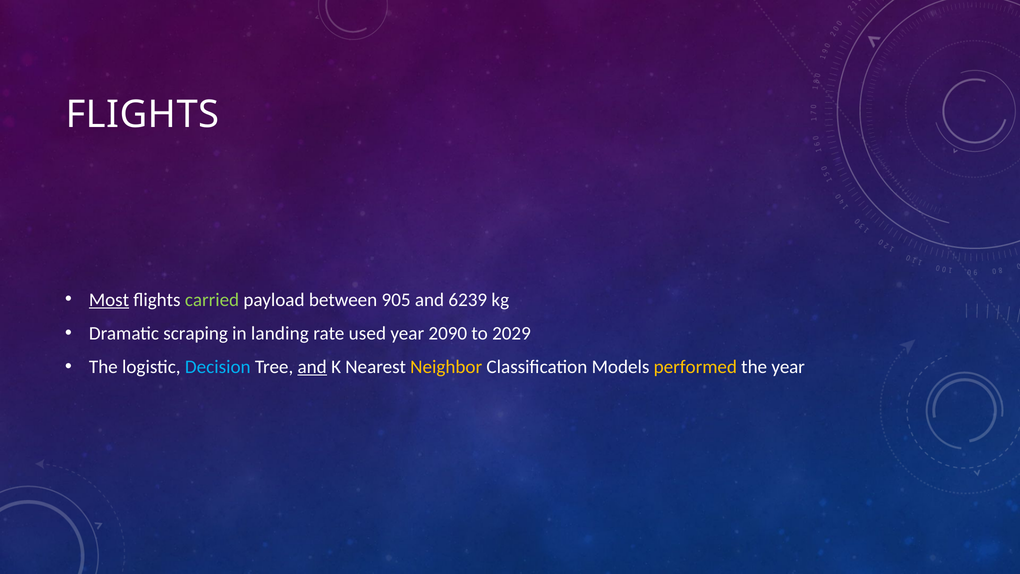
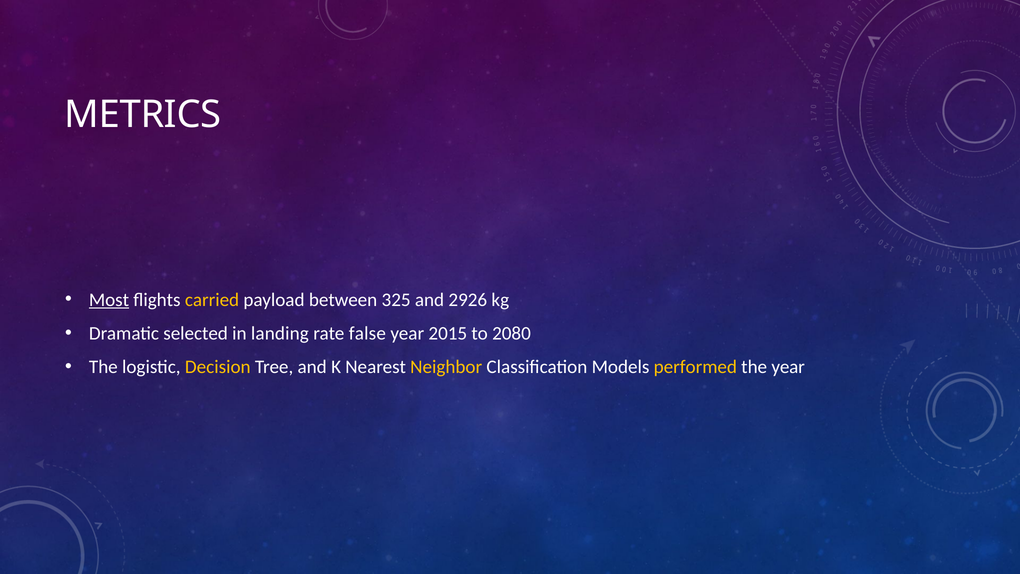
FLIGHTS: FLIGHTS -> METRICS (143, 115)
carried colour: light green -> yellow (212, 300)
905: 905 -> 325 (396, 300)
6239: 6239 -> 2926 (468, 300)
scraping: scraping -> selected (196, 333)
used: used -> false (367, 333)
2090: 2090 -> 2015 (448, 333)
2029: 2029 -> 2080 (511, 333)
Decision colour: light blue -> yellow (218, 367)
and underline: present -> none (312, 367)
